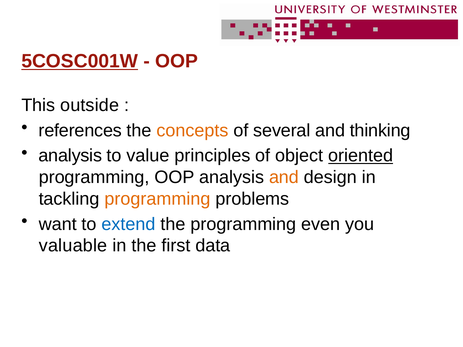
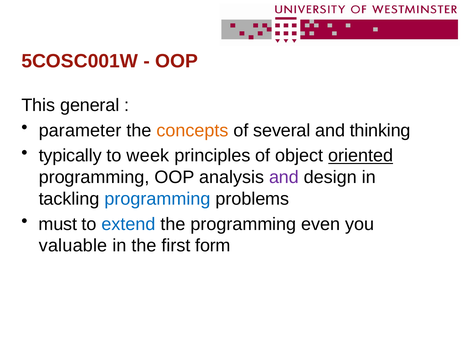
5COSC001W underline: present -> none (80, 61)
outside: outside -> general (90, 105)
references: references -> parameter (80, 131)
analysis: analysis -> typically (70, 156)
value: value -> week (148, 156)
and colour: orange -> purple (284, 177)
programming colour: orange -> blue (157, 199)
want: want -> must (58, 224)
data: data -> form (213, 246)
